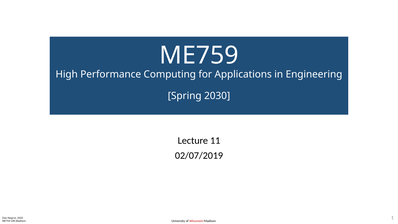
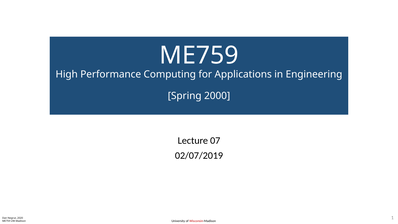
2030: 2030 -> 2000 (217, 96)
11: 11 -> 07 (215, 140)
